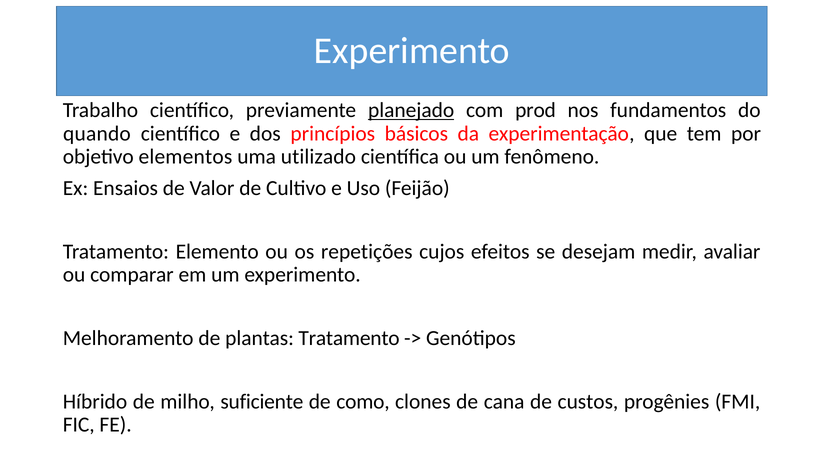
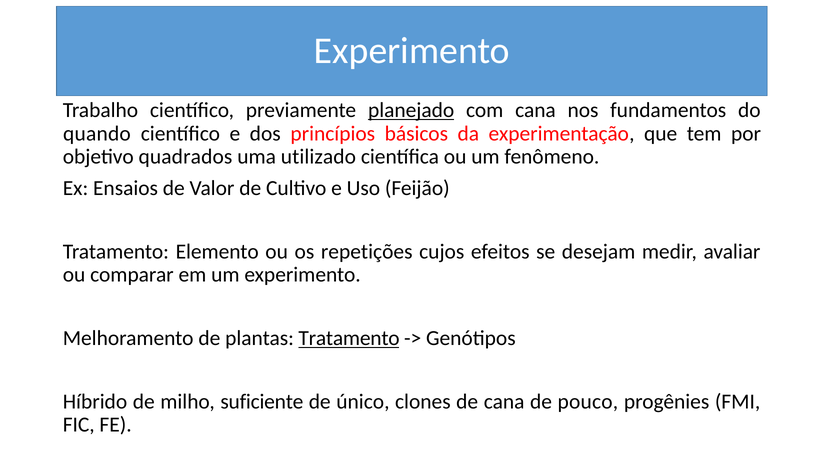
com prod: prod -> cana (535, 110)
elementos: elementos -> quadrados (185, 157)
Tratamento underline: none -> present (349, 339)
como: como -> único (363, 402)
custos: custos -> pouco (588, 402)
